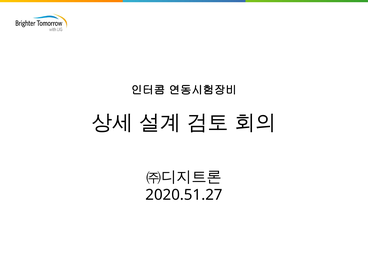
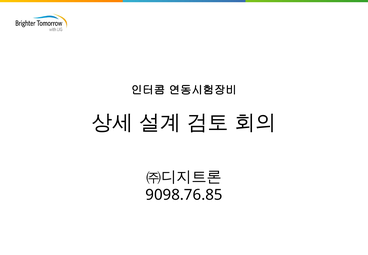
2020.51.27: 2020.51.27 -> 9098.76.85 (184, 195)
